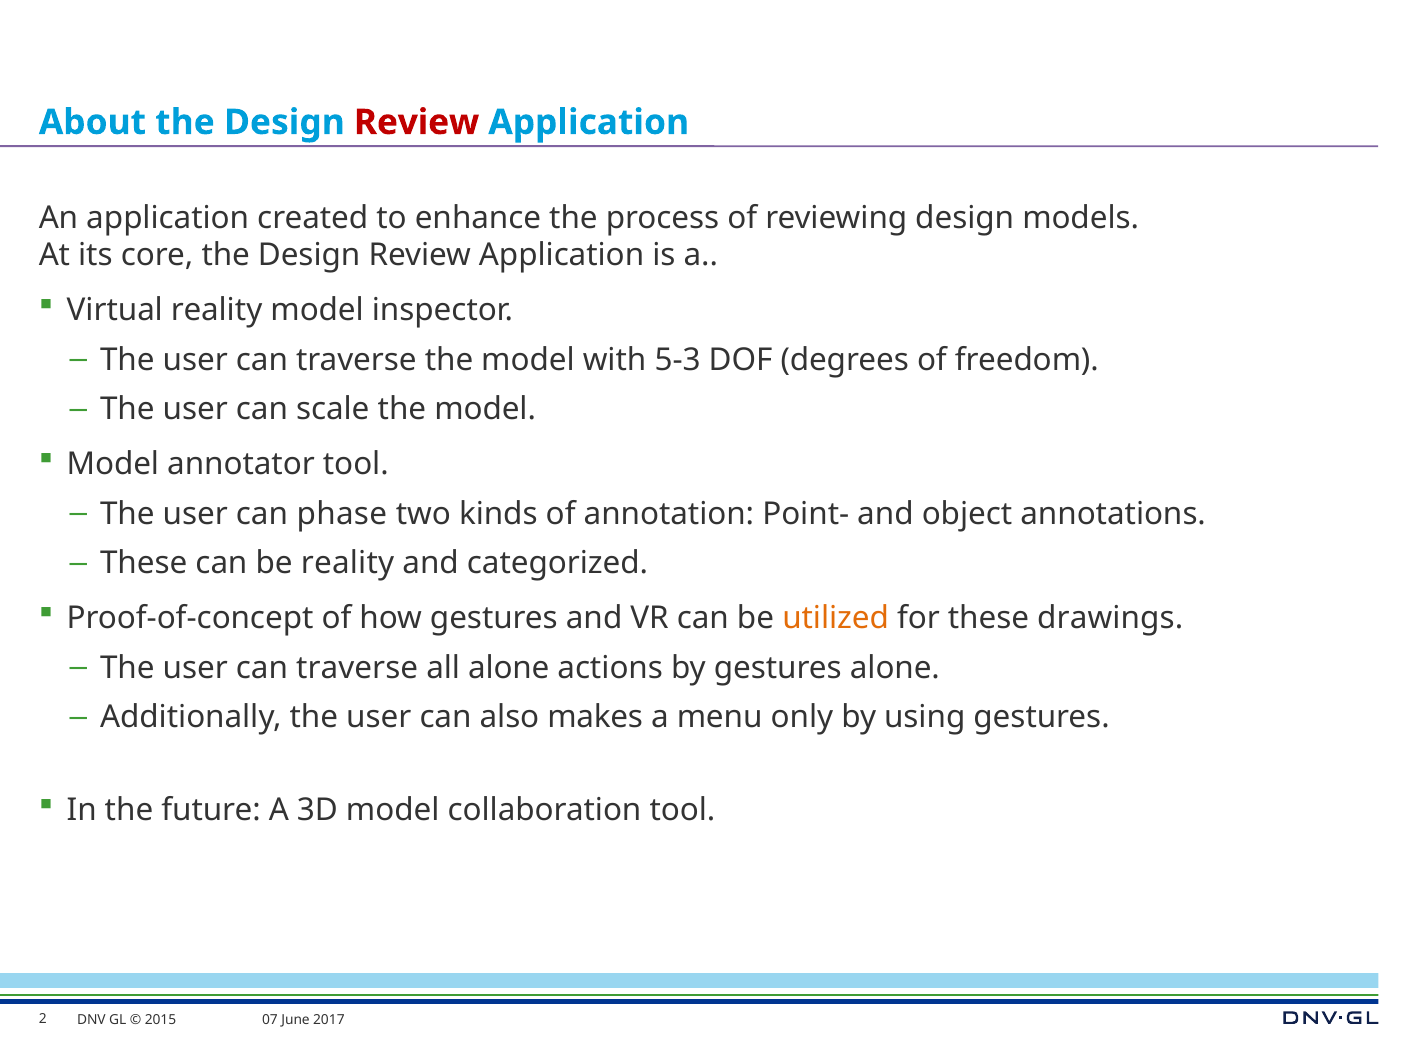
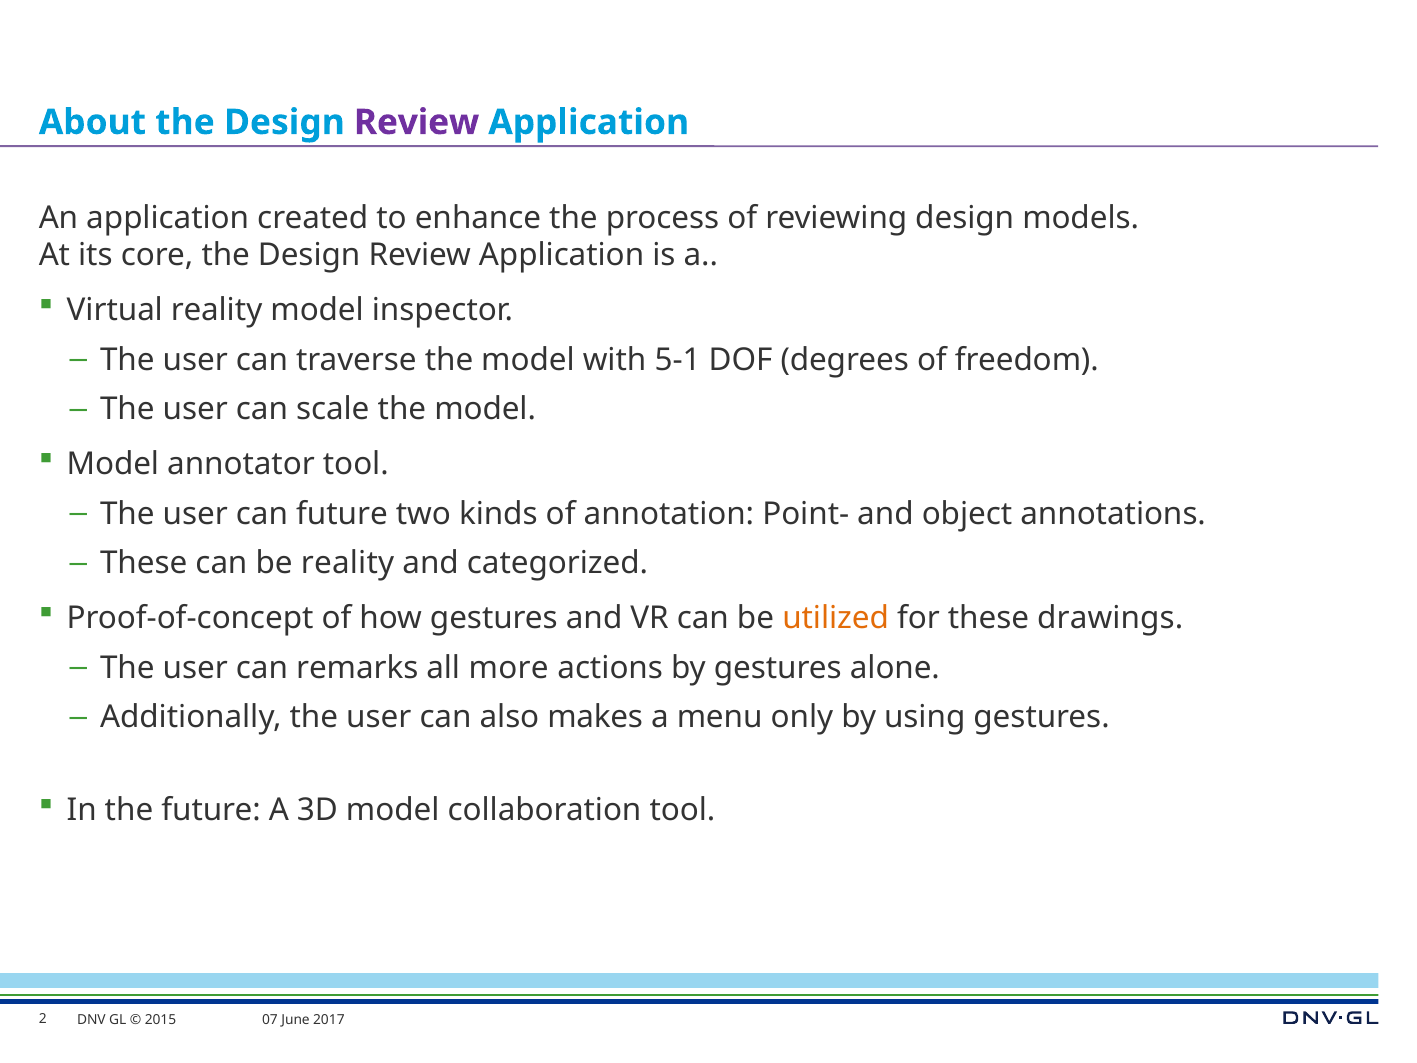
Review colour: red -> purple (417, 122)
5-3: 5-3 -> 5-1 (678, 360)
can phase: phase -> future (342, 514)
traverse: traverse -> remarks (357, 668)
all alone: alone -> more (509, 668)
